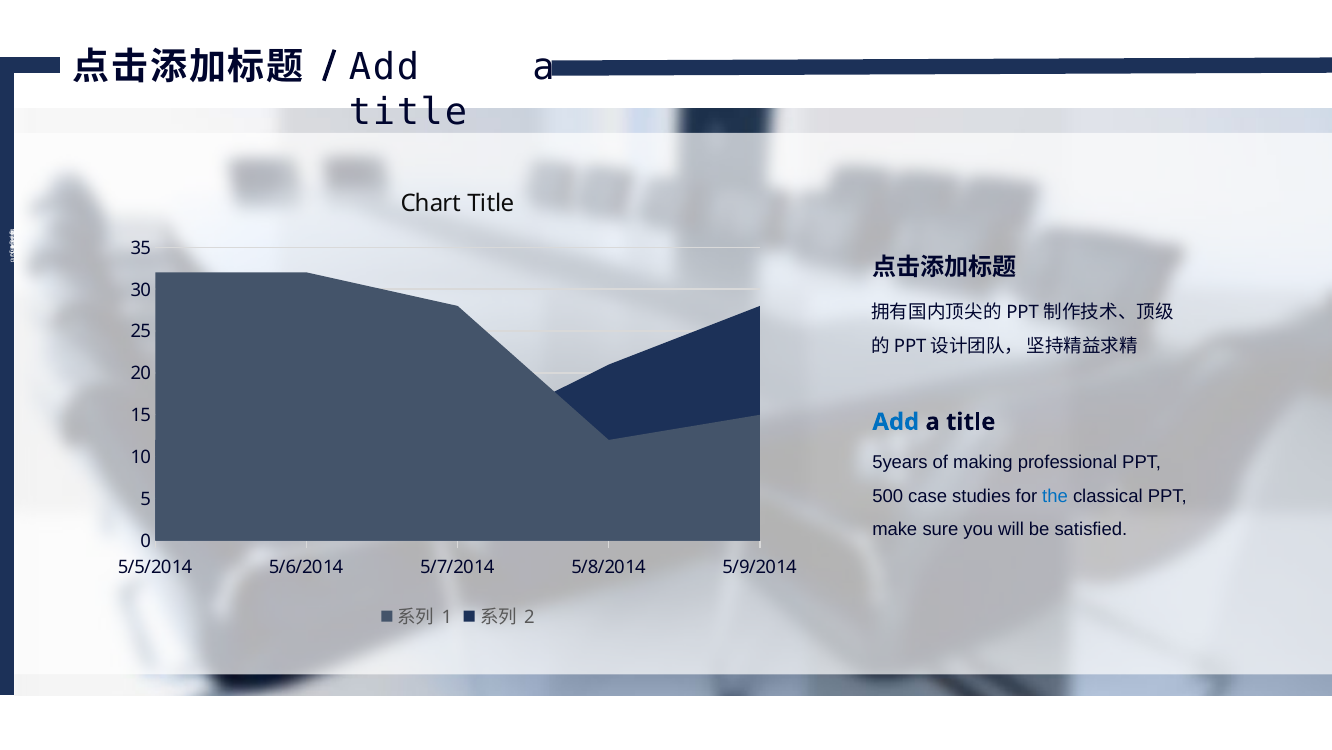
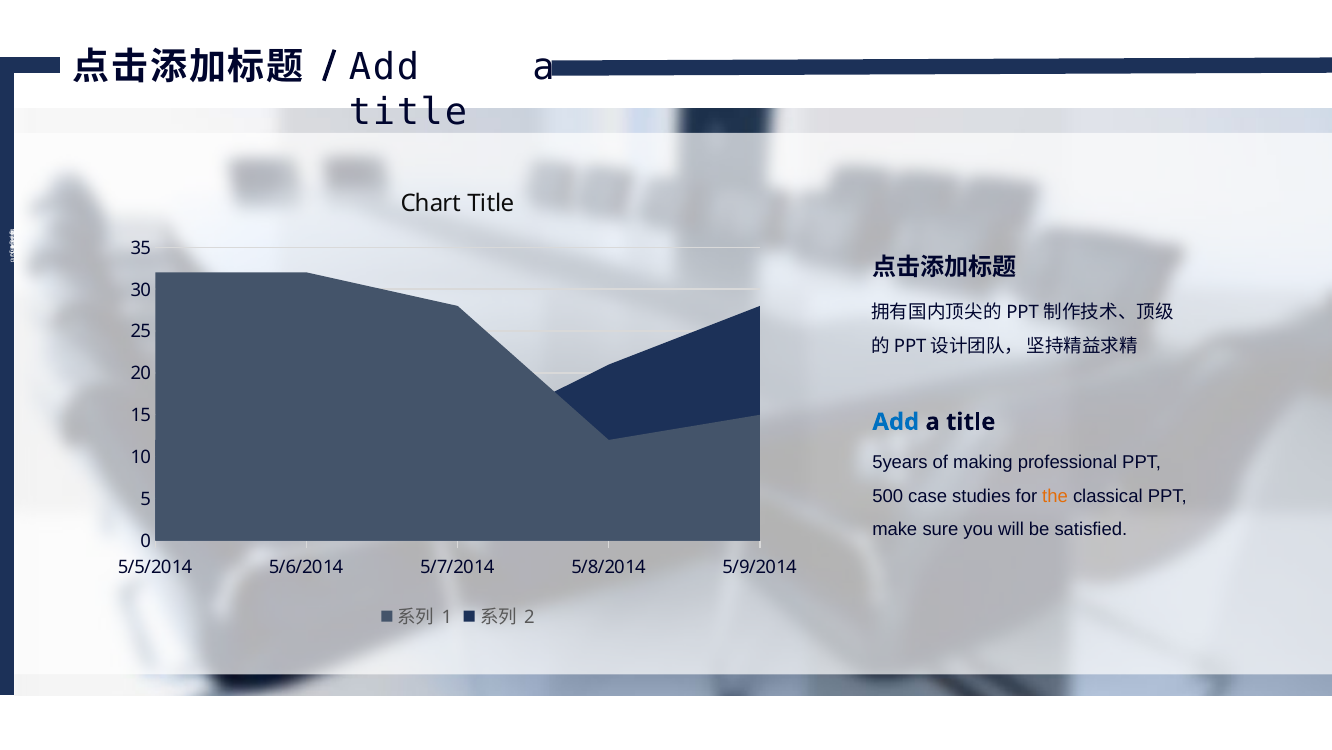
the colour: blue -> orange (1055, 496)
